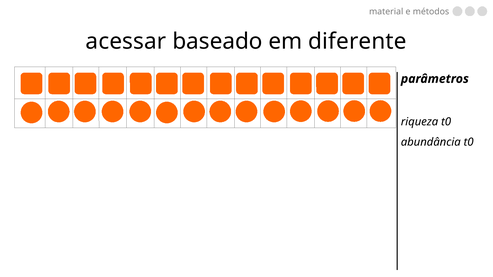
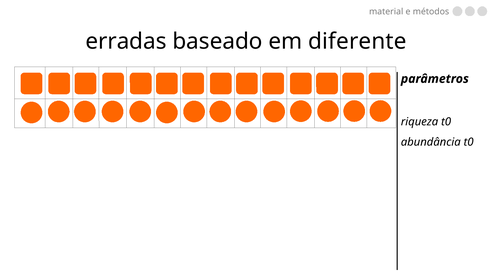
acessar: acessar -> erradas (126, 41)
